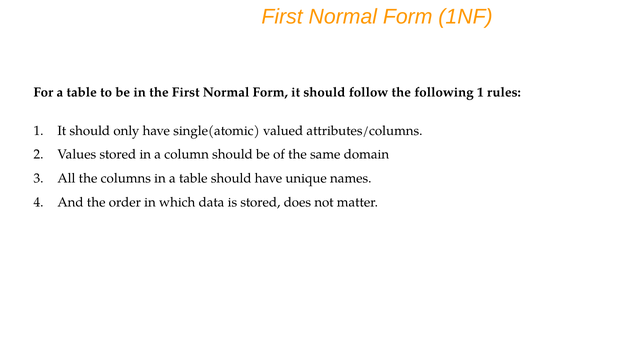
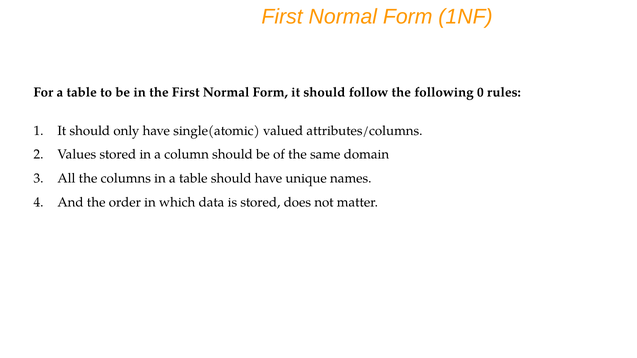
following 1: 1 -> 0 (480, 93)
